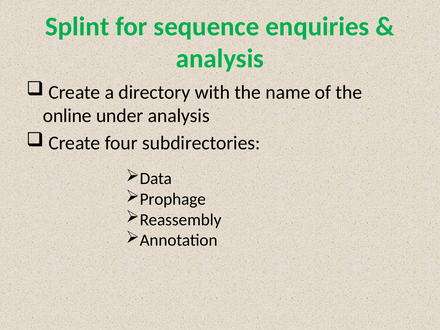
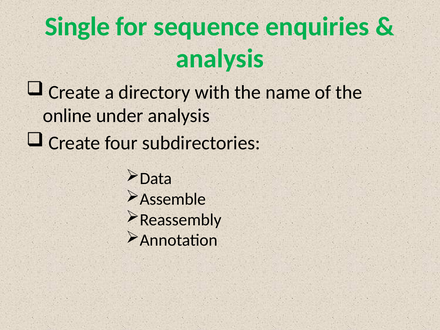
Splint: Splint -> Single (77, 26)
Prophage: Prophage -> Assemble (173, 199)
